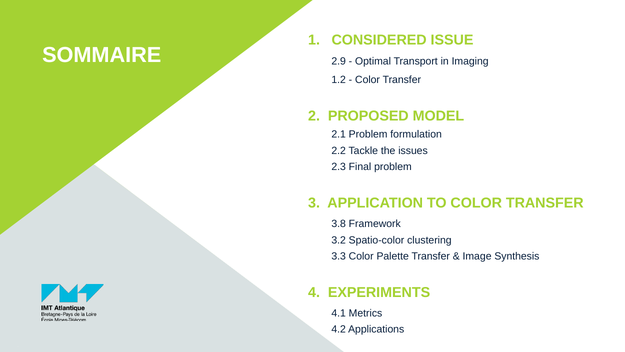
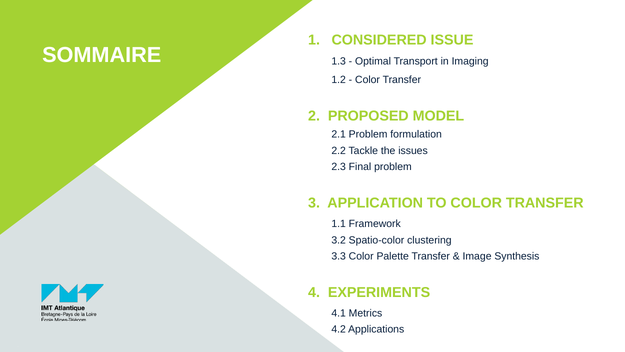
2.9: 2.9 -> 1.3 (339, 61)
3.8: 3.8 -> 1.1 (339, 224)
